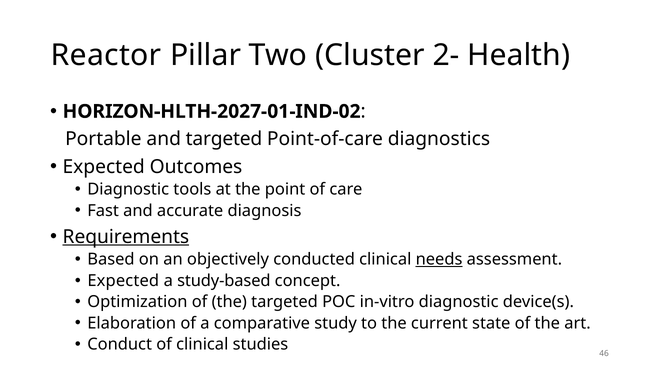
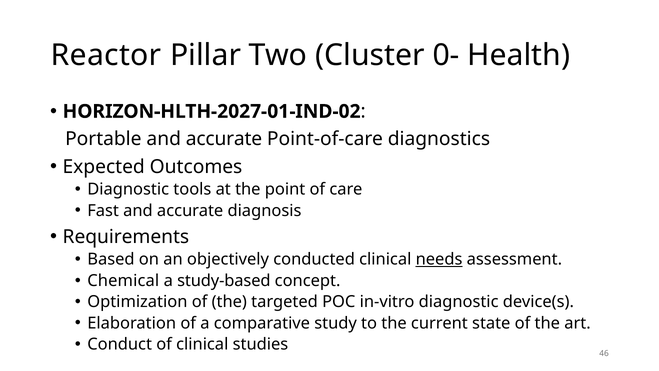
2-: 2- -> 0- (446, 55)
Portable and targeted: targeted -> accurate (224, 139)
Requirements underline: present -> none (126, 237)
Expected: Expected -> Chemical (123, 281)
